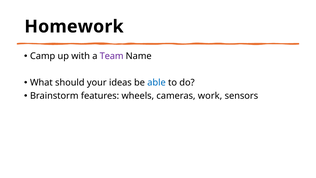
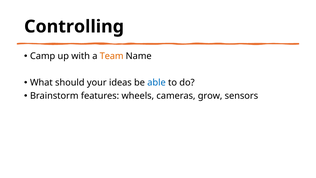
Homework: Homework -> Controlling (74, 27)
Team colour: purple -> orange (112, 56)
work: work -> grow (210, 96)
